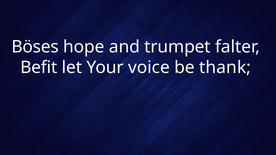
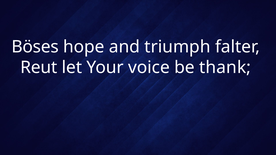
trumpet: trumpet -> triumph (177, 47)
Befit: Befit -> Reut (39, 68)
